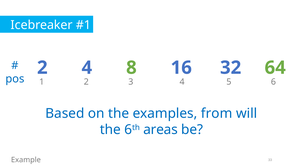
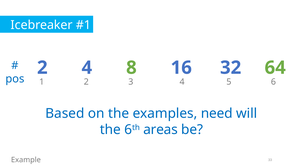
from: from -> need (217, 113)
